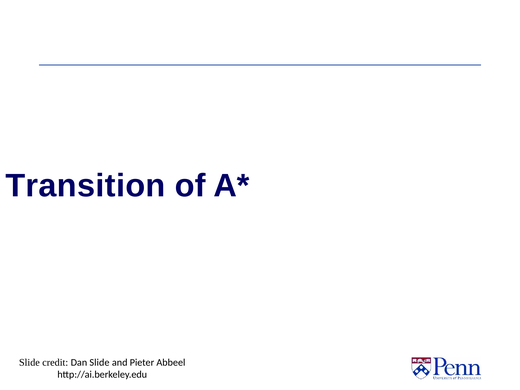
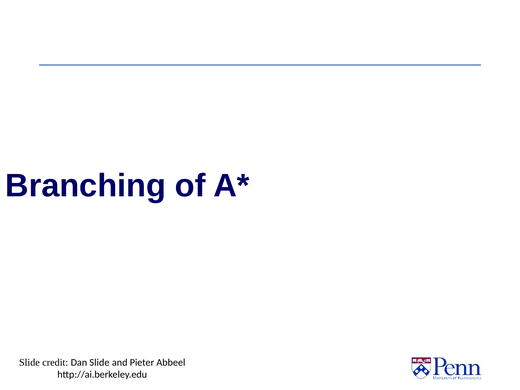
Transition: Transition -> Branching (86, 186)
